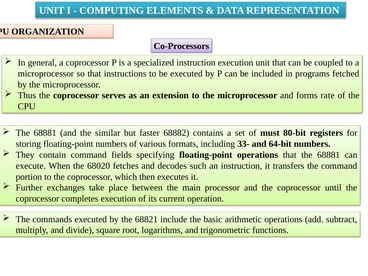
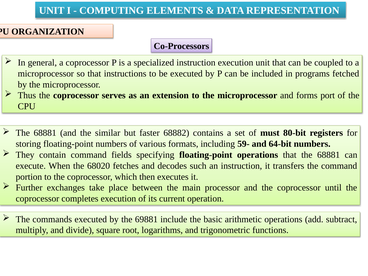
rate: rate -> port (328, 95)
33-: 33- -> 59- (243, 144)
68821: 68821 -> 69881 (146, 219)
